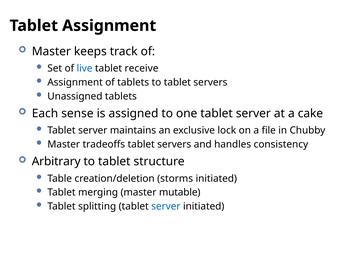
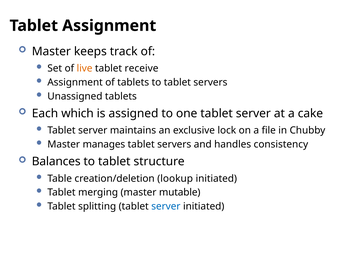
live colour: blue -> orange (85, 68)
sense: sense -> which (77, 113)
tradeoffs: tradeoffs -> manages (104, 144)
Arbitrary: Arbitrary -> Balances (56, 161)
storms: storms -> lookup (175, 178)
